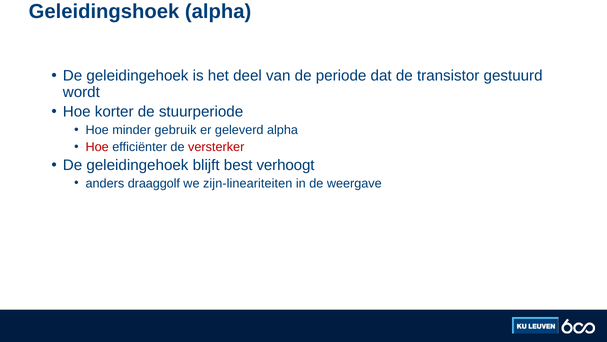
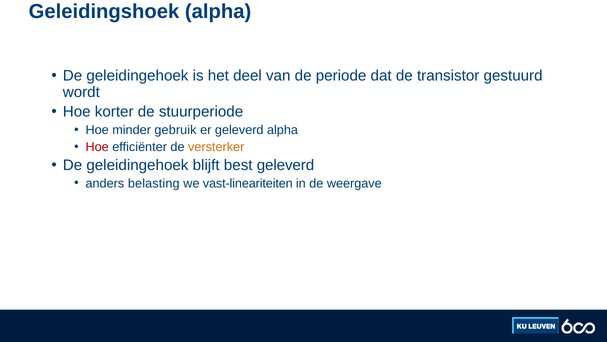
versterker colour: red -> orange (216, 147)
best verhoogt: verhoogt -> geleverd (285, 165)
draaggolf: draaggolf -> belasting (154, 183)
zijn-lineariteiten: zijn-lineariteiten -> vast-lineariteiten (248, 183)
